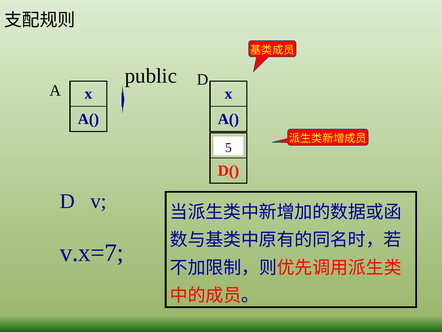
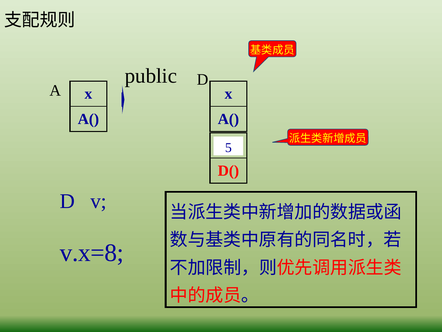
v.x=7: v.x=7 -> v.x=8 (92, 252)
